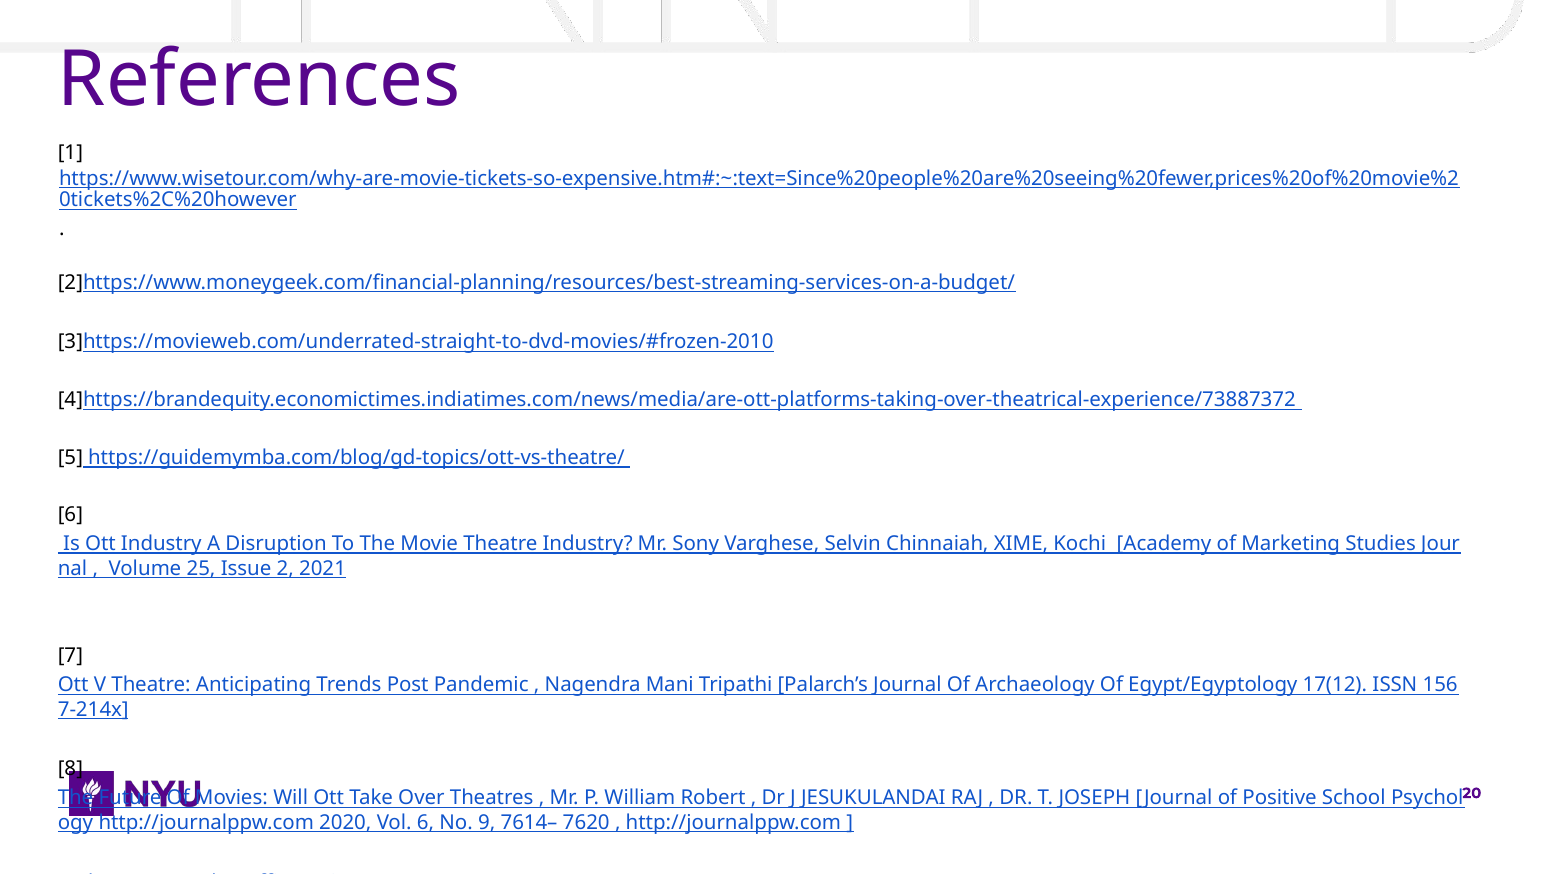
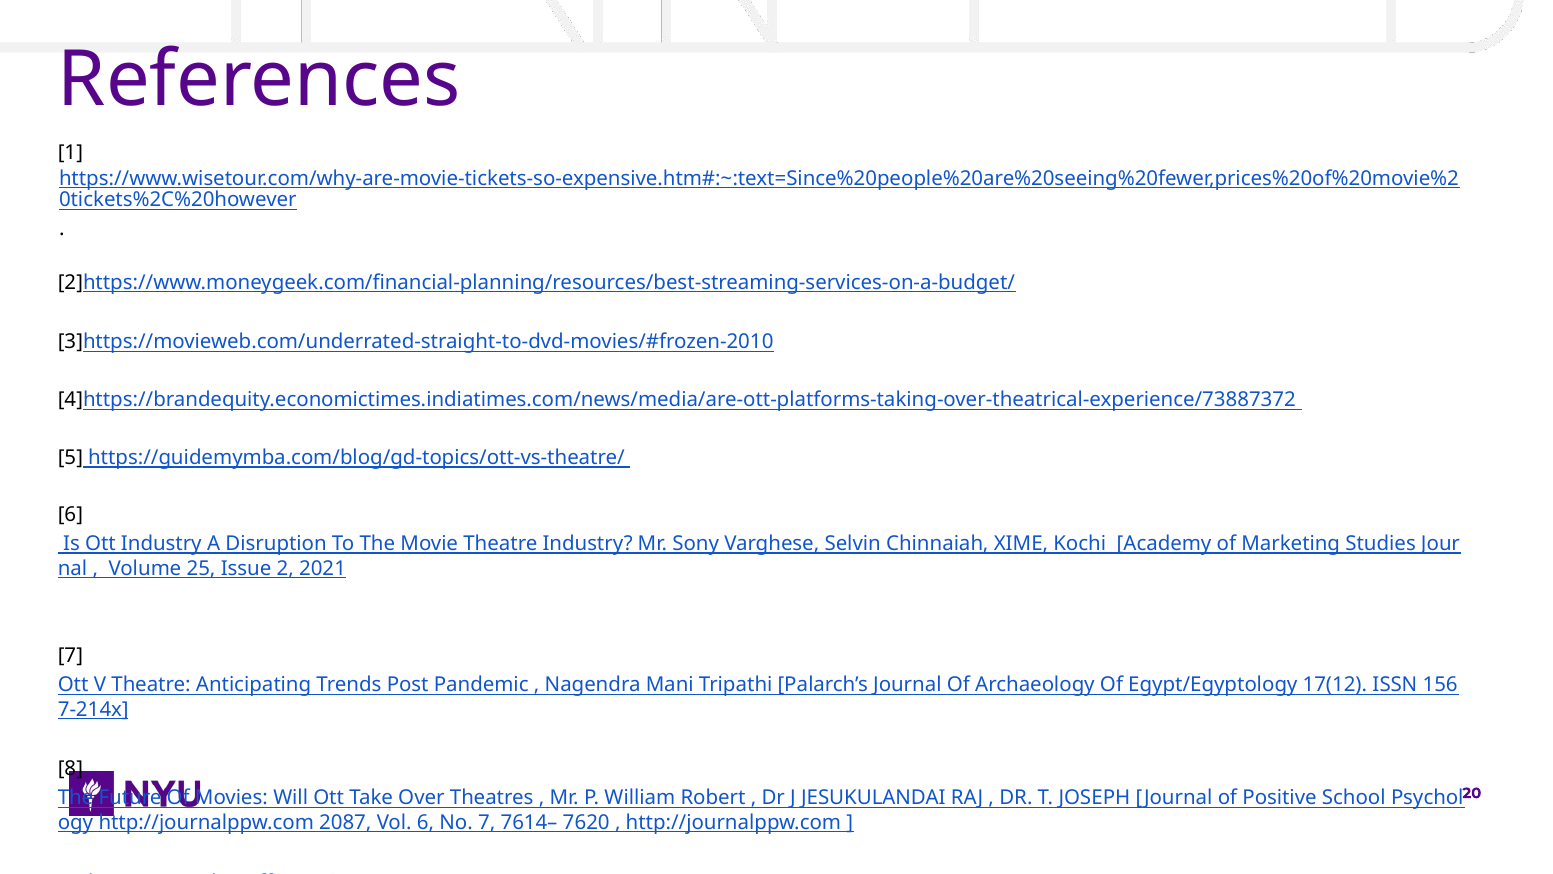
2020: 2020 -> 2087 (345, 822)
No 9: 9 -> 7 (487, 822)
